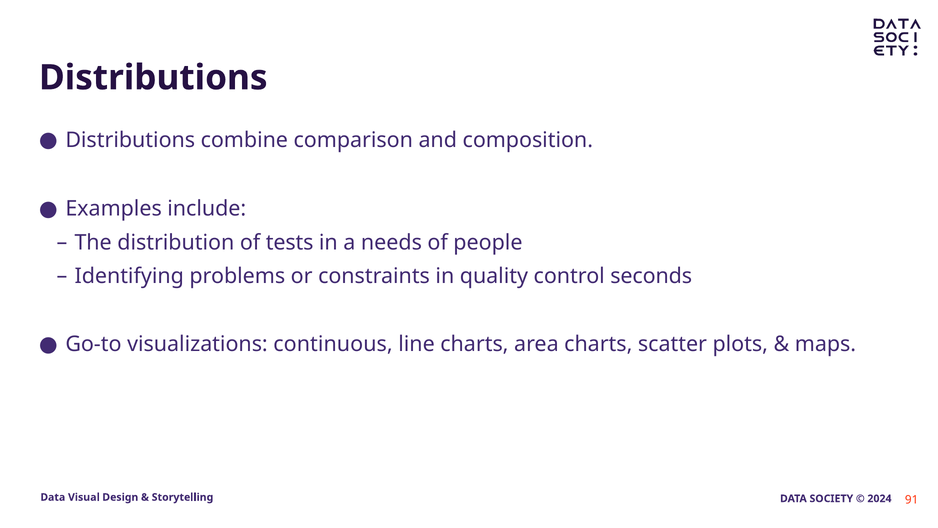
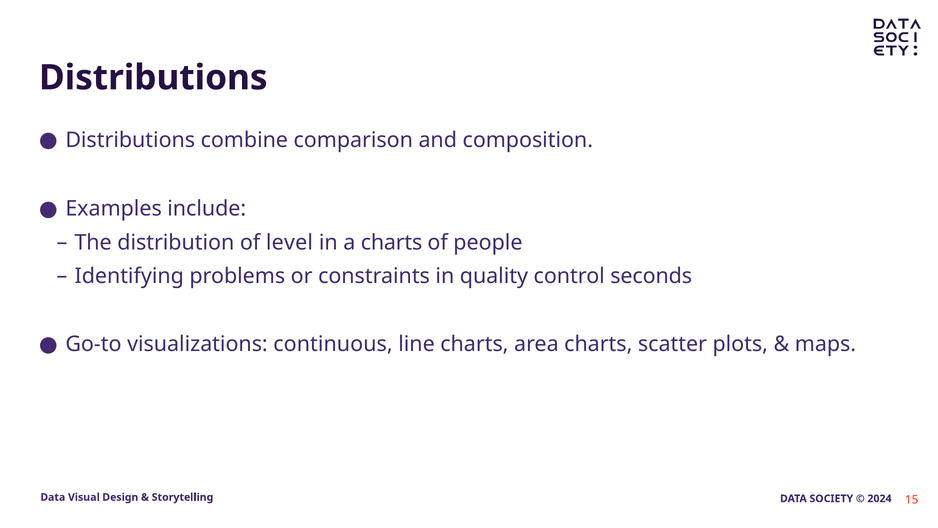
tests: tests -> level (289, 242)
a needs: needs -> charts (392, 242)
91: 91 -> 15 (912, 499)
